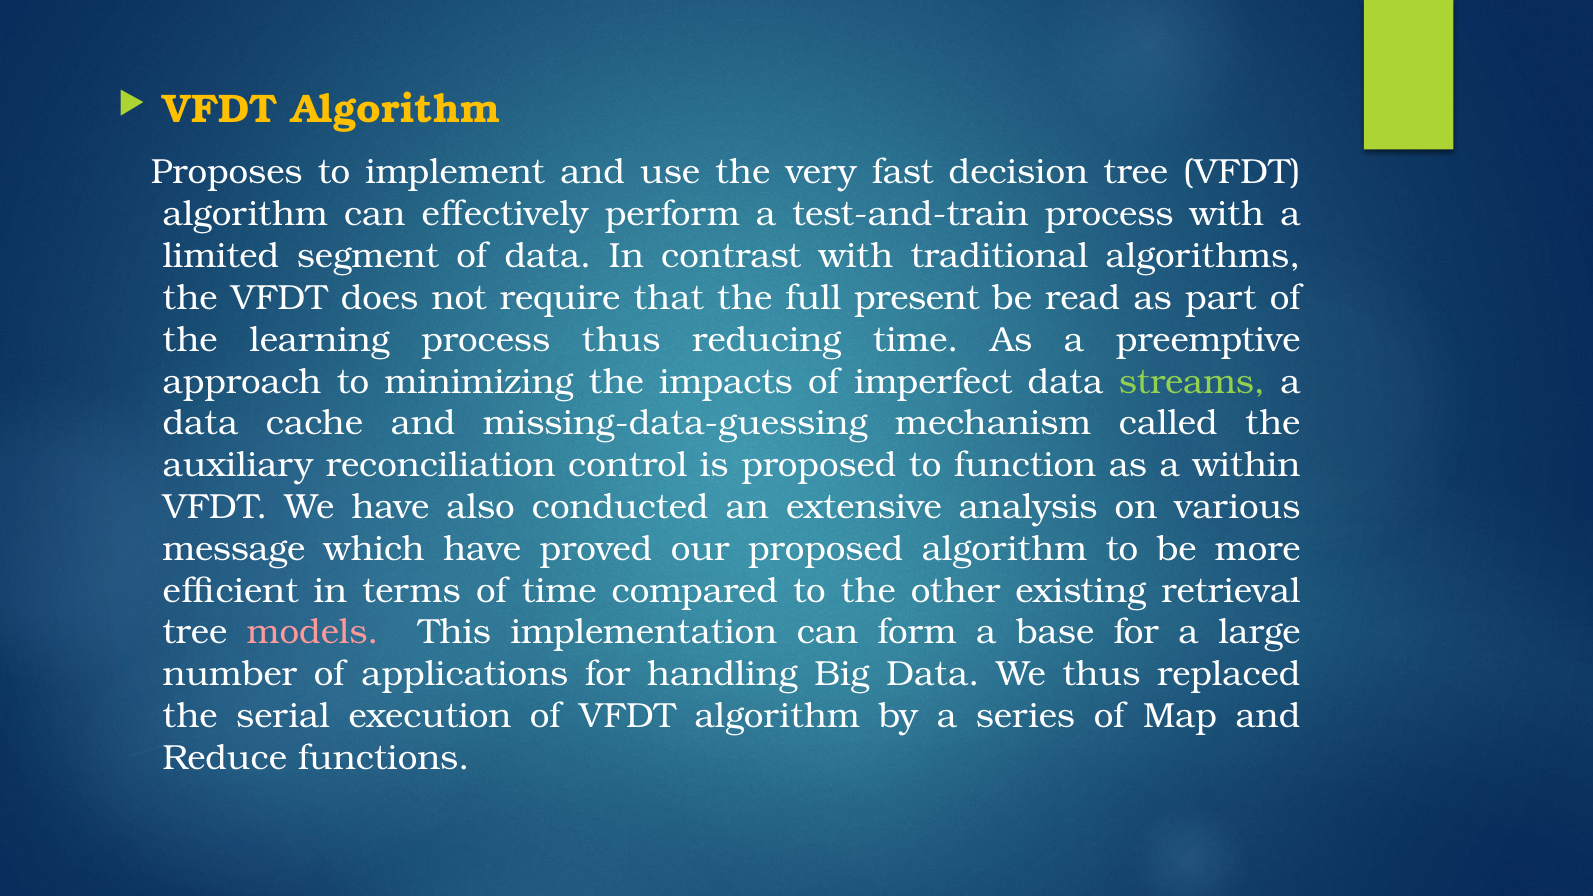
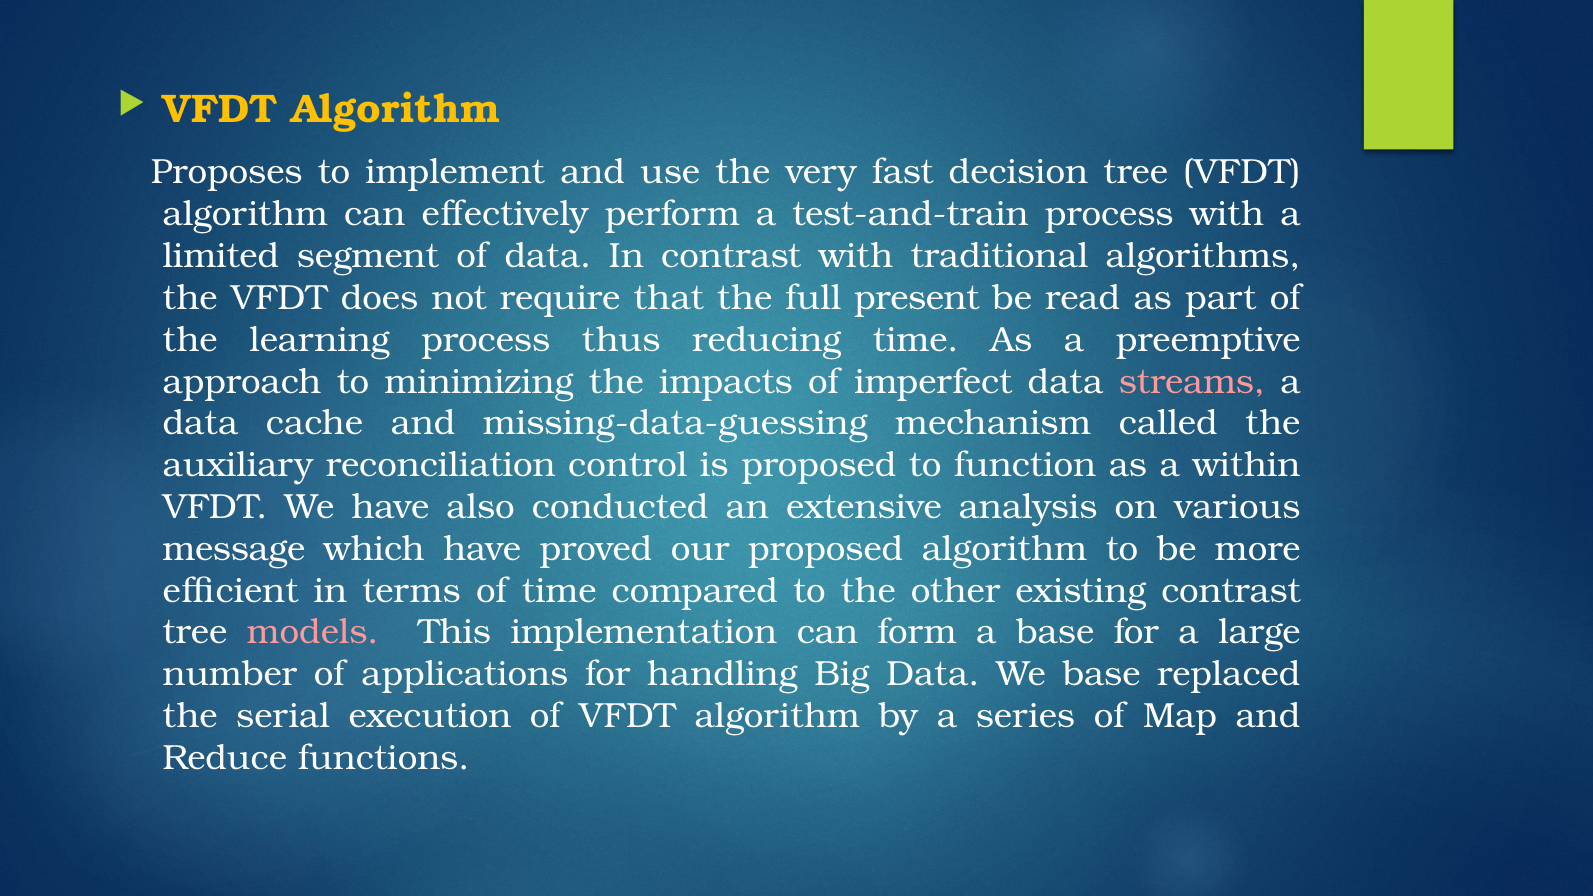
streams colour: light green -> pink (1192, 382)
existing retrieval: retrieval -> contrast (1231, 591)
We thus: thus -> base (1101, 674)
